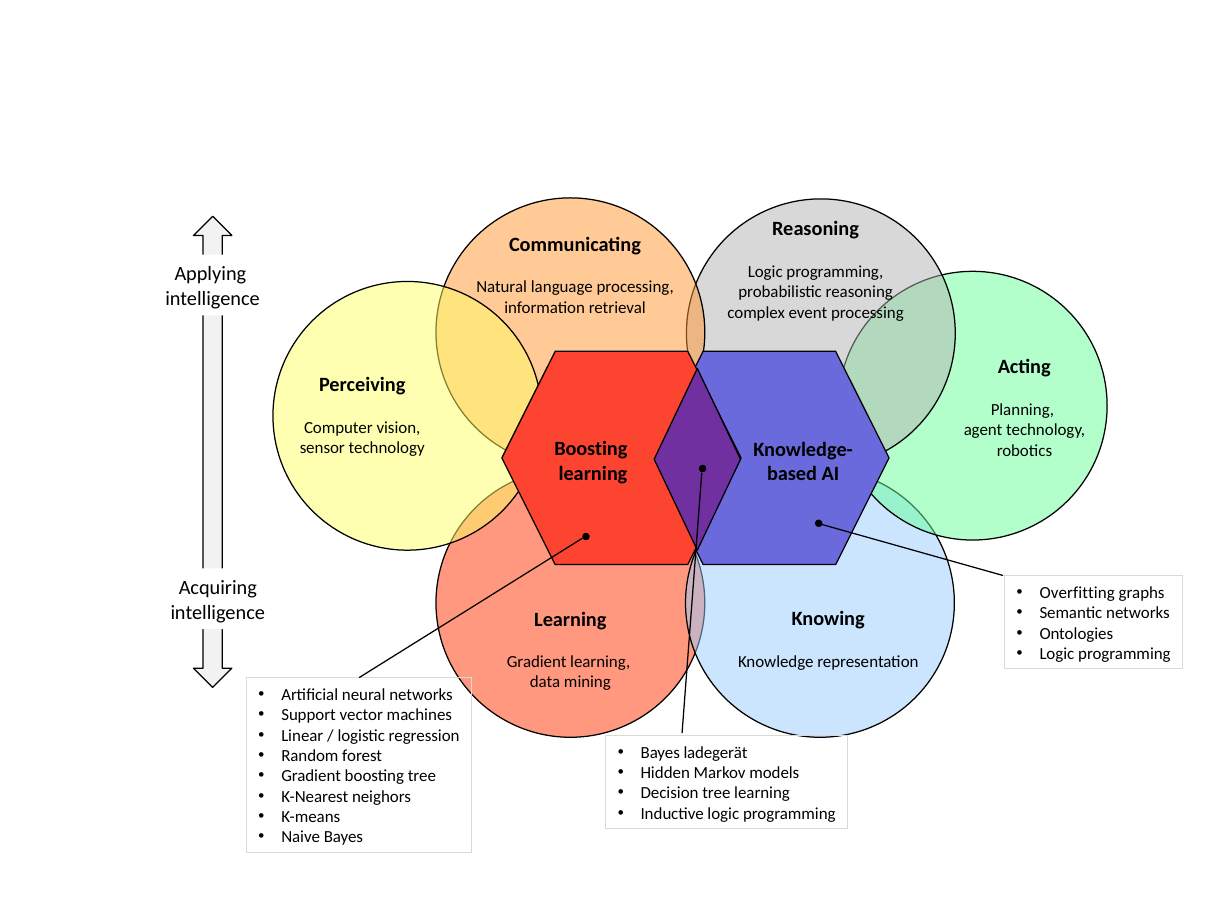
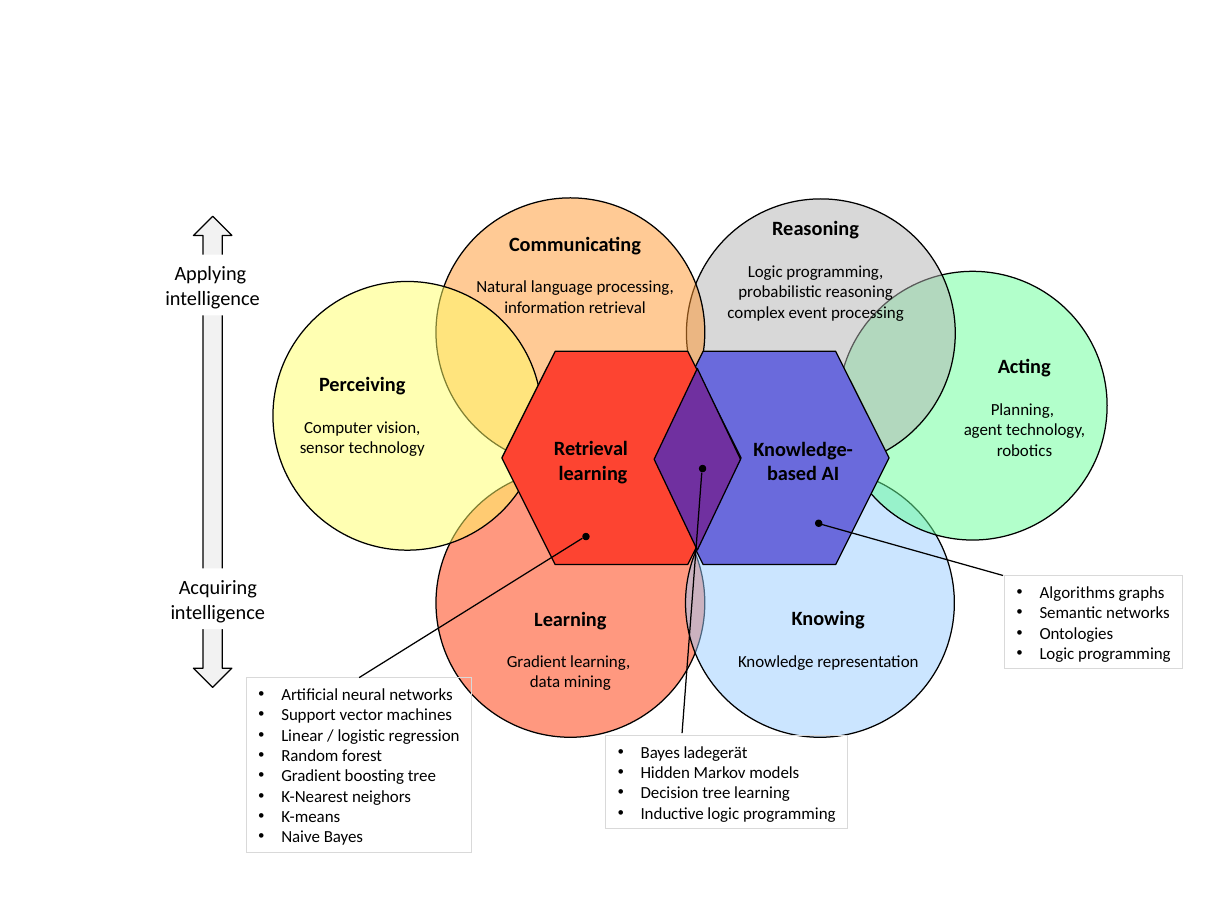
Boosting: Boosting -> Retrieval (591, 449)
Overfitting: Overfitting -> Algorithms (1077, 593)
